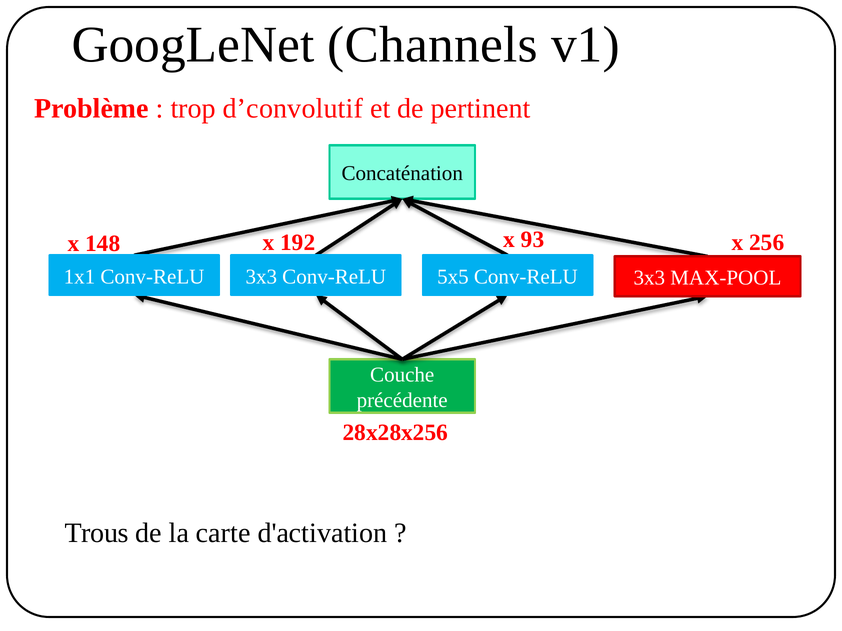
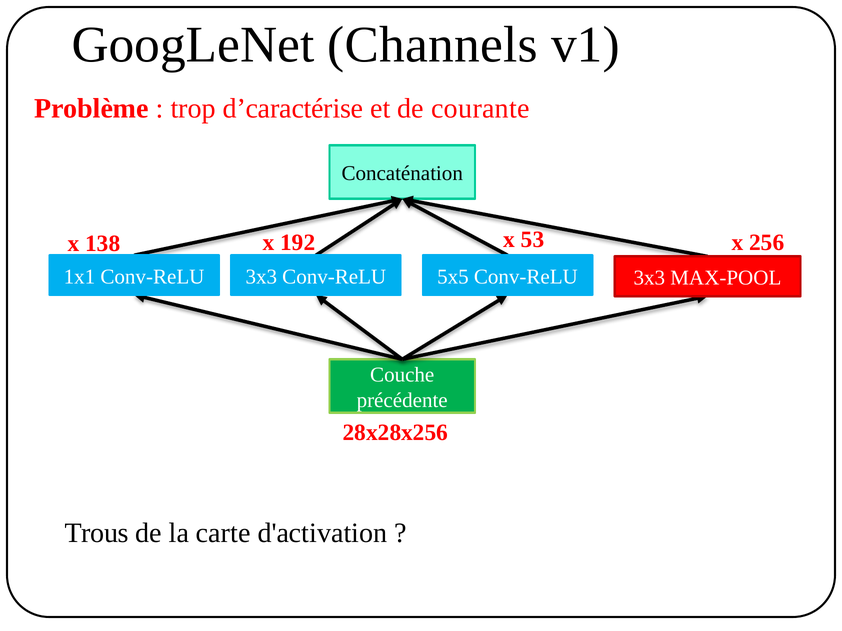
d’convolutif: d’convolutif -> d’caractérise (293, 108)
pertinent: pertinent -> courante (480, 108)
148: 148 -> 138 (103, 244)
93: 93 -> 53 (533, 240)
